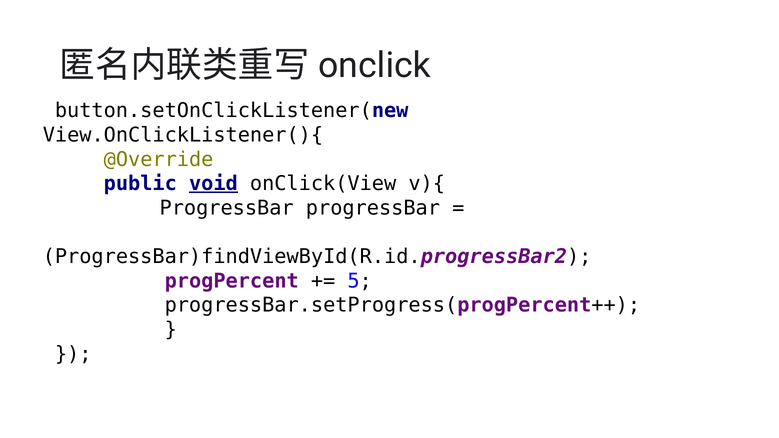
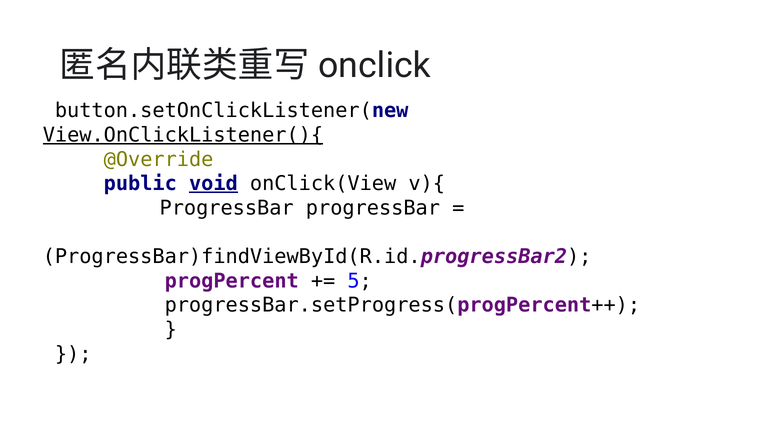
View.OnClickListener(){ underline: none -> present (183, 135)
